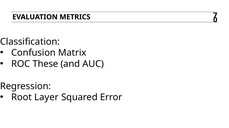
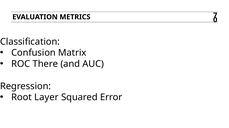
These: These -> There (45, 64)
